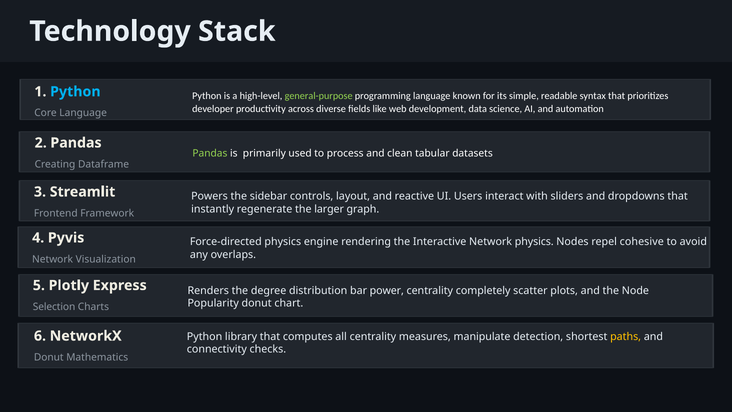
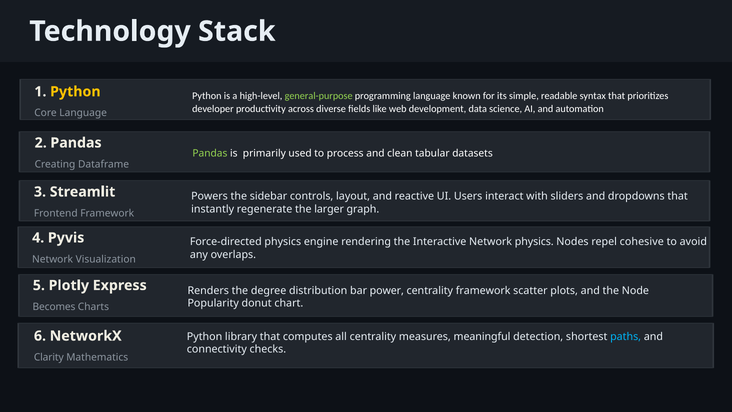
Python colour: light blue -> yellow (75, 92)
centrality completely: completely -> framework (483, 290)
Selection: Selection -> Becomes (54, 307)
manipulate: manipulate -> meaningful (482, 336)
paths colour: yellow -> light blue (626, 336)
Donut: Donut -> Clarity (49, 357)
